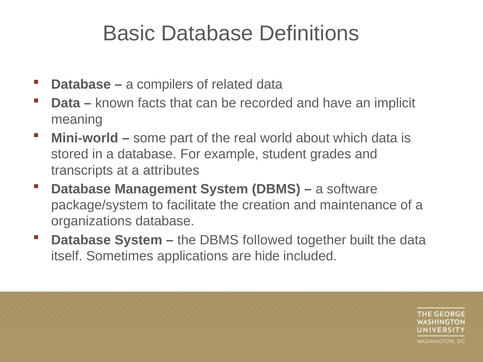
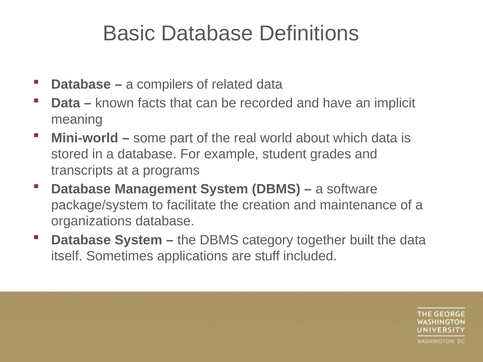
attributes: attributes -> programs (171, 170)
followed: followed -> category (268, 240)
hide: hide -> stuff (267, 256)
